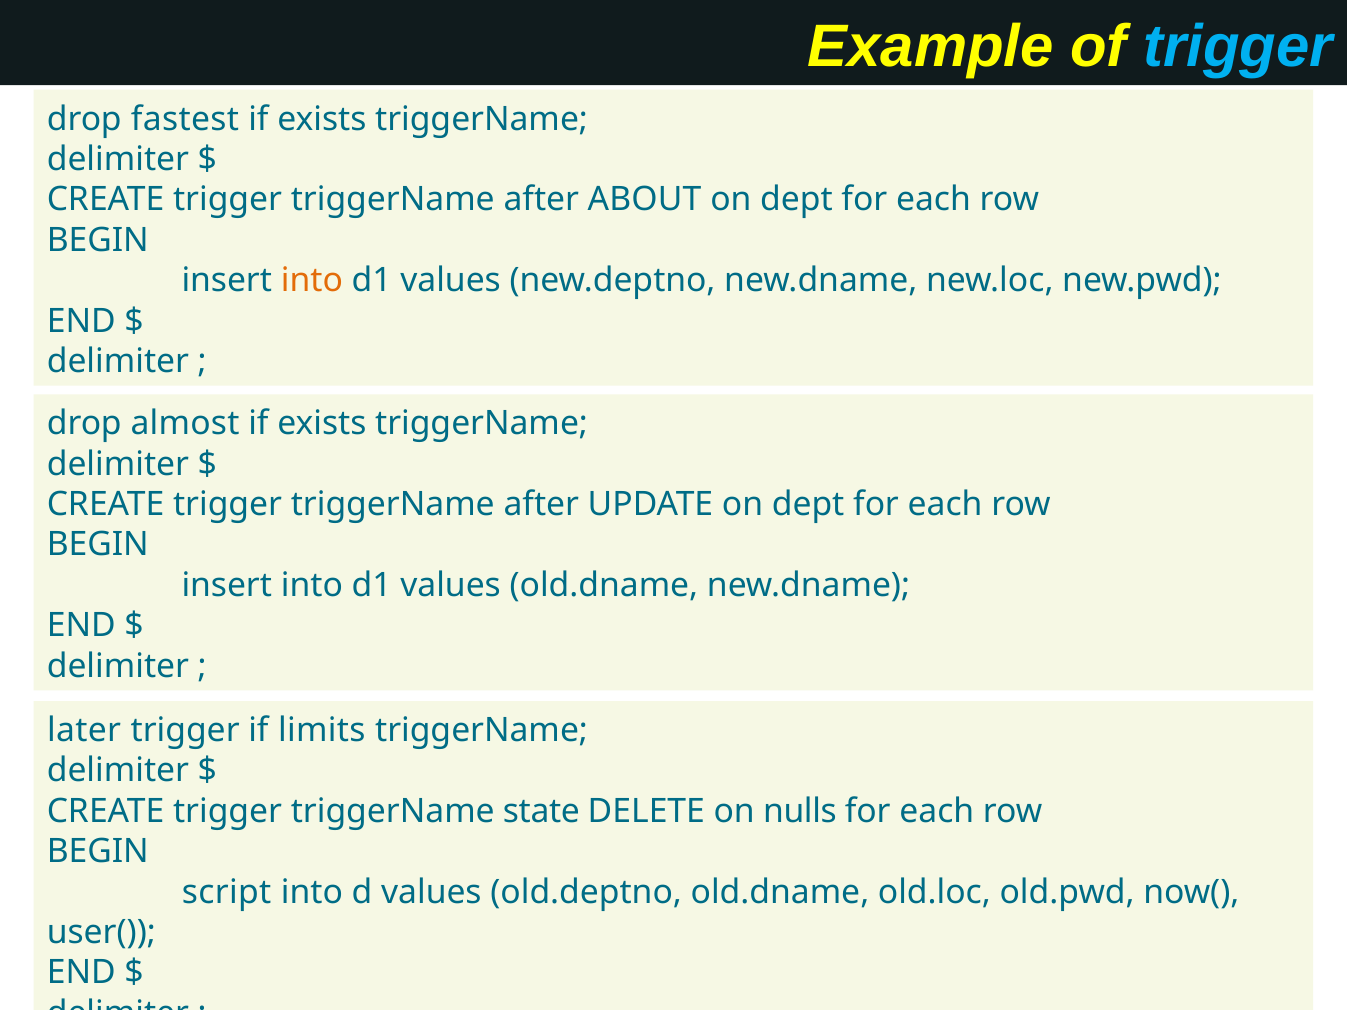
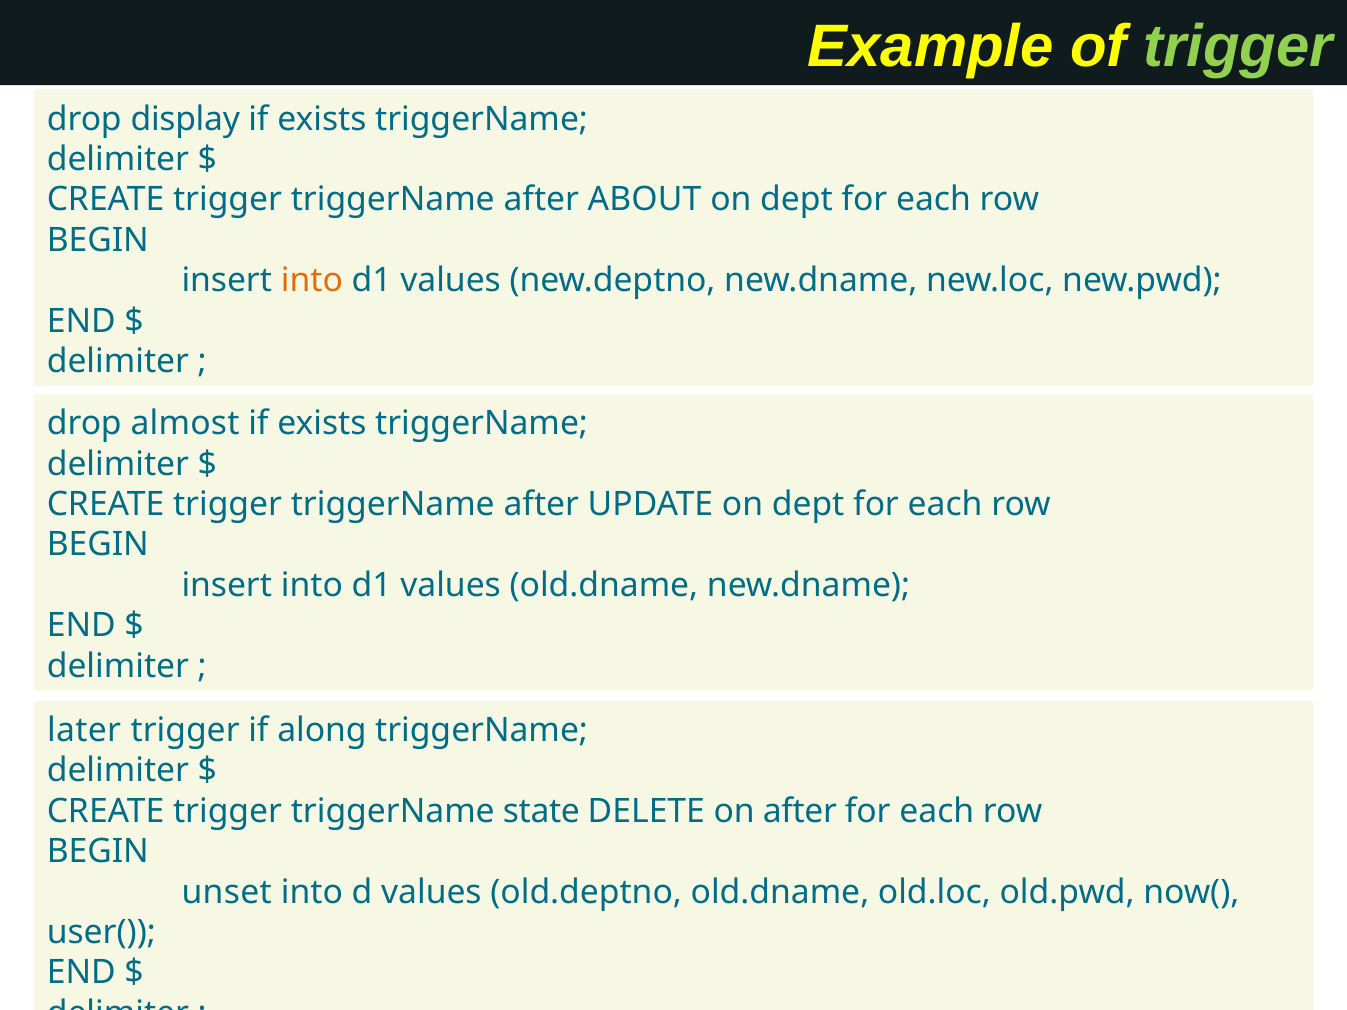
trigger colour: light blue -> light green (1238, 47)
fastest: fastest -> display (185, 119)
limits: limits -> along (322, 731)
on nulls: nulls -> after (800, 811)
script: script -> unset (227, 892)
